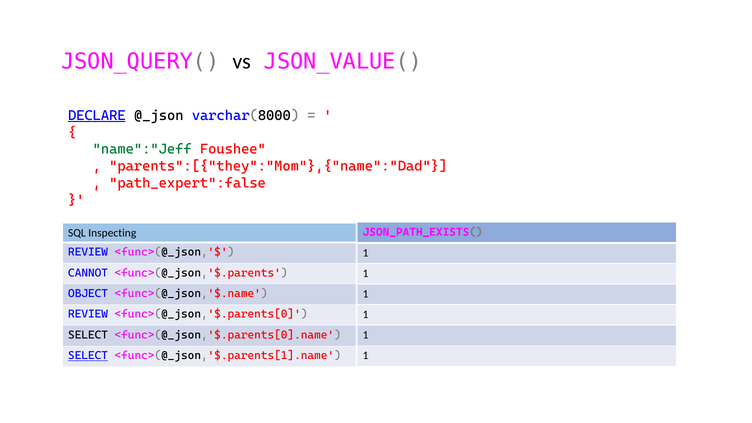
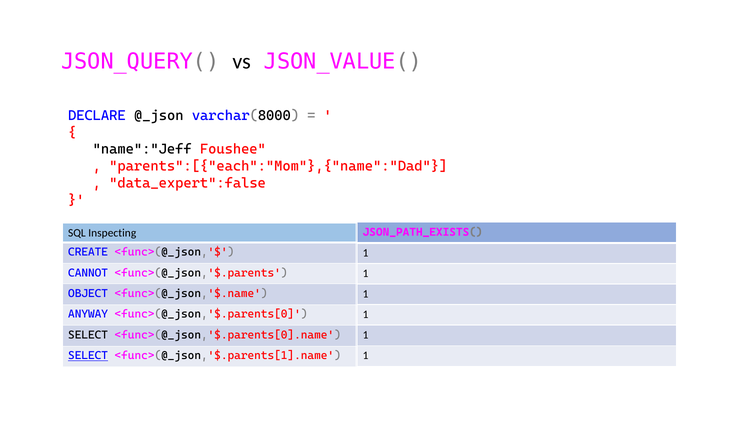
DECLARE underline: present -> none (97, 115)
name":"Jeff colour: green -> black (142, 149)
parents":[{"they":"Mom"},{"name":"Dad: parents":[{"they":"Mom"},{"name":"Dad -> parents":[{"each":"Mom"},{"name":"Dad (278, 166)
path_expert":false: path_expert":false -> data_expert":false (188, 183)
REVIEW: REVIEW -> CREATE (88, 252)
REVIEW: REVIEW -> ANYWAY (88, 314)
